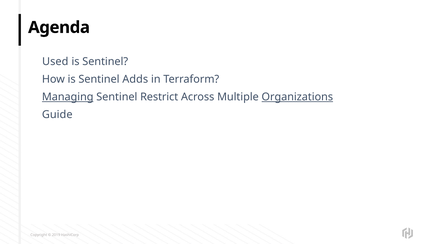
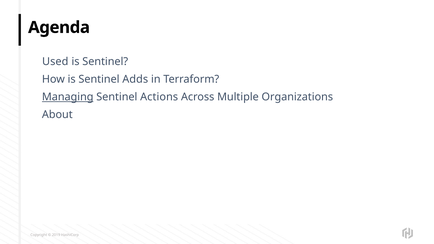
Restrict: Restrict -> Actions (159, 97)
Organizations underline: present -> none (297, 97)
Guide: Guide -> About (57, 115)
